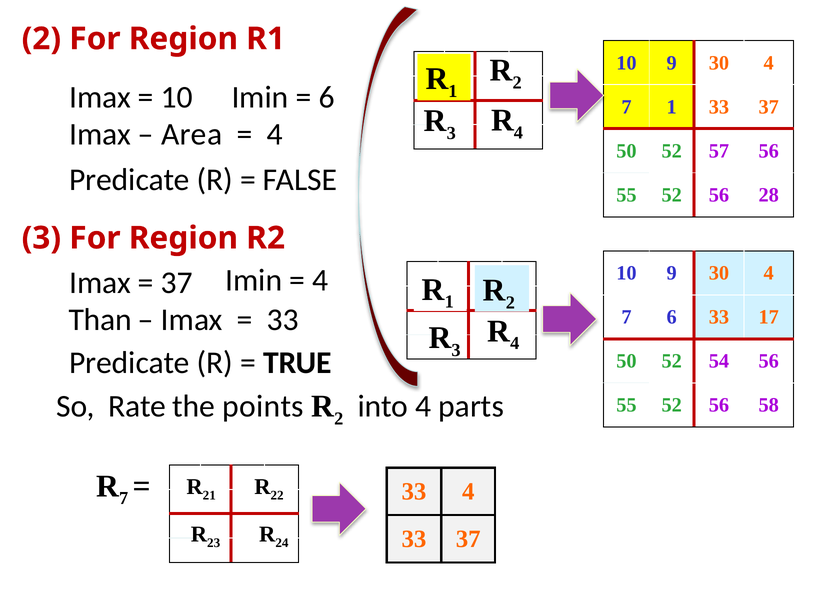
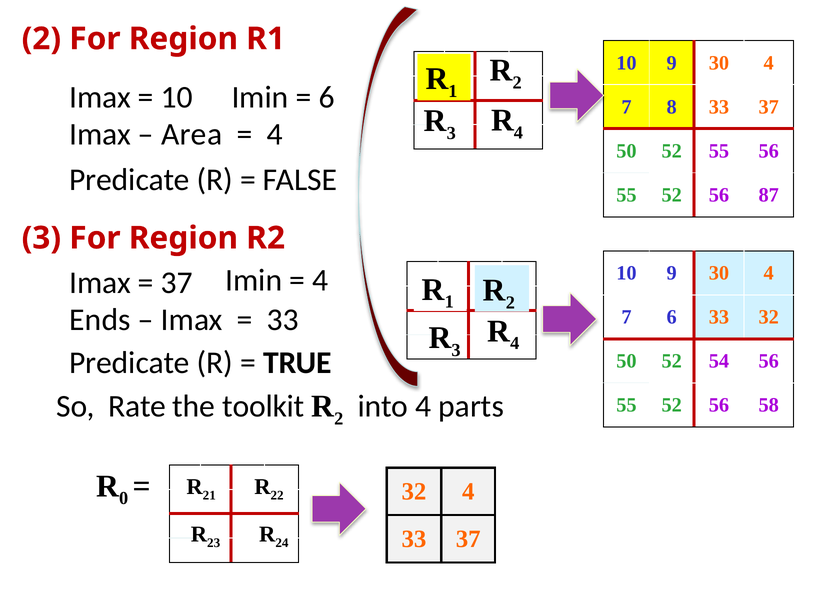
7 1: 1 -> 8 (672, 107)
52 57: 57 -> 55 (719, 151)
28: 28 -> 87 (769, 195)
Than: Than -> Ends (100, 320)
33 17: 17 -> 32 (769, 317)
points: points -> toolkit (263, 407)
R 7: 7 -> 0 (124, 499)
33: 33 -> 32 (414, 492)
